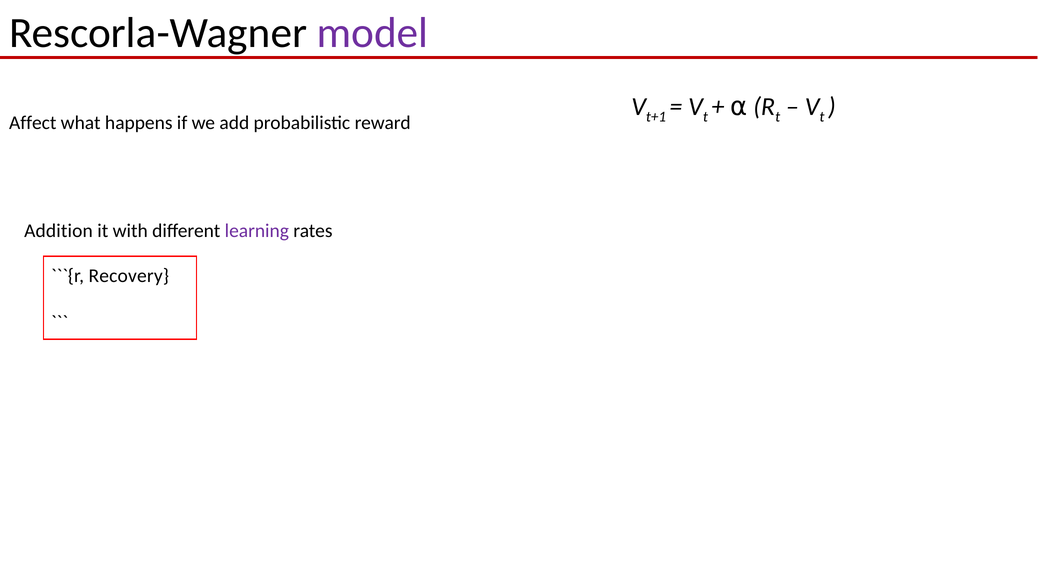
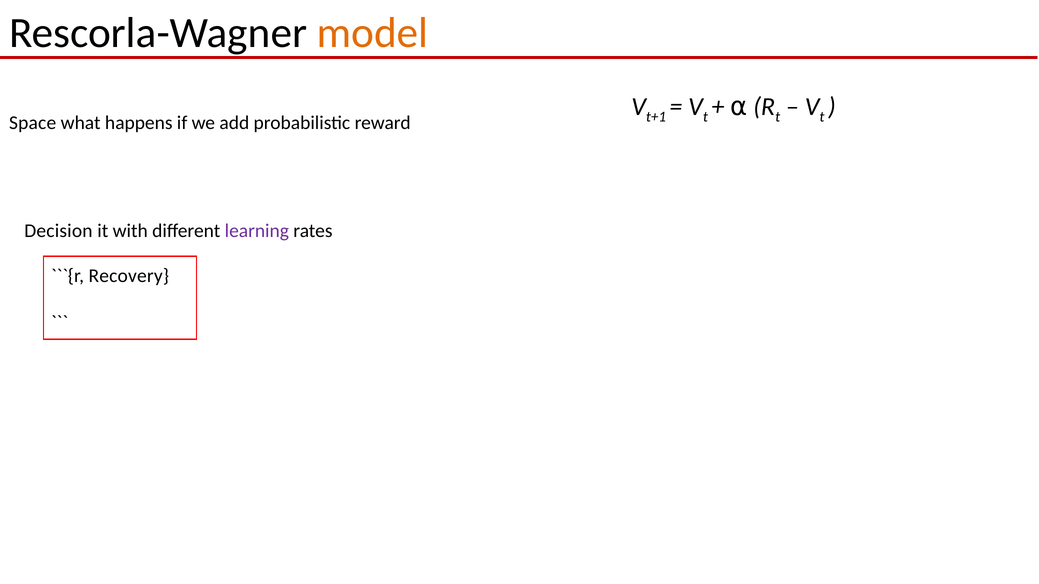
model colour: purple -> orange (373, 33)
Affect: Affect -> Space (33, 123)
Addition: Addition -> Decision (58, 231)
